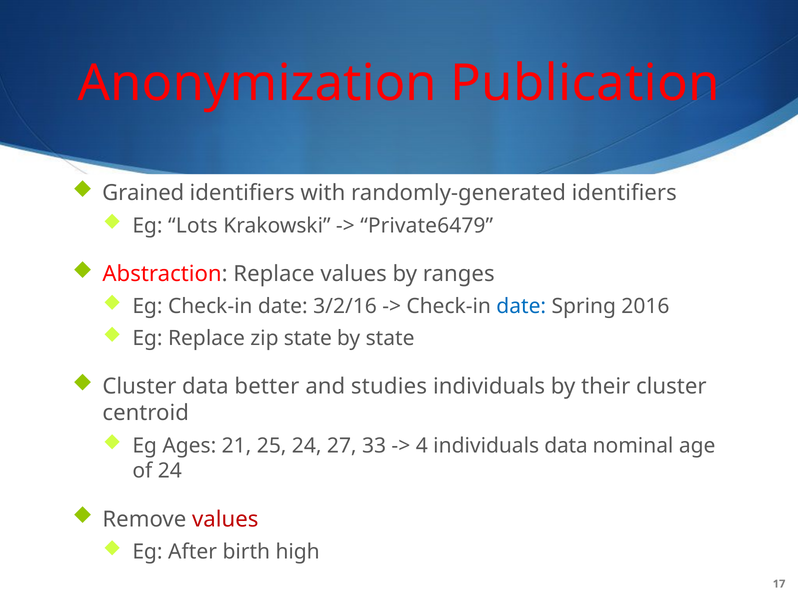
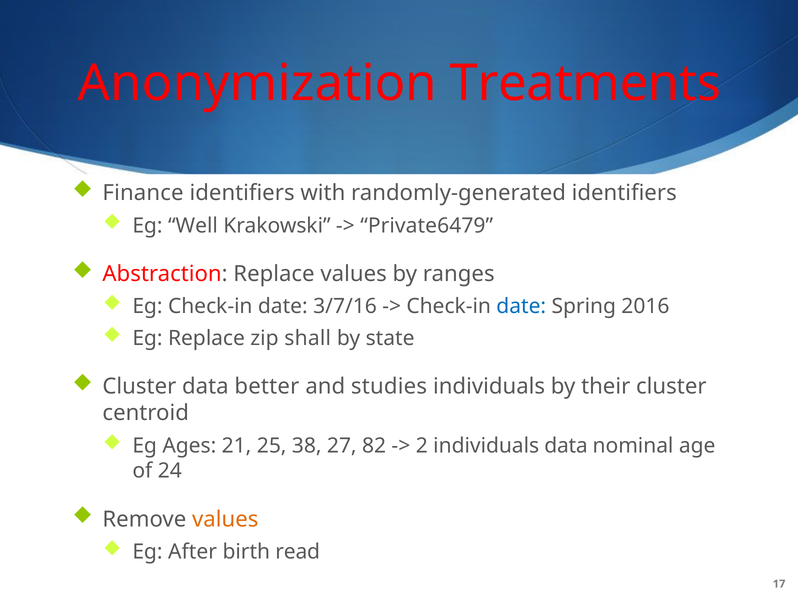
Publication: Publication -> Treatments (586, 84)
Grained: Grained -> Finance (143, 193)
Lots: Lots -> Well (193, 225)
3/2/16: 3/2/16 -> 3/7/16 (345, 306)
zip state: state -> shall (308, 338)
25 24: 24 -> 38 (307, 445)
33: 33 -> 82 (374, 445)
4: 4 -> 2 (422, 445)
values colour: red -> orange (225, 519)
high: high -> read (298, 551)
